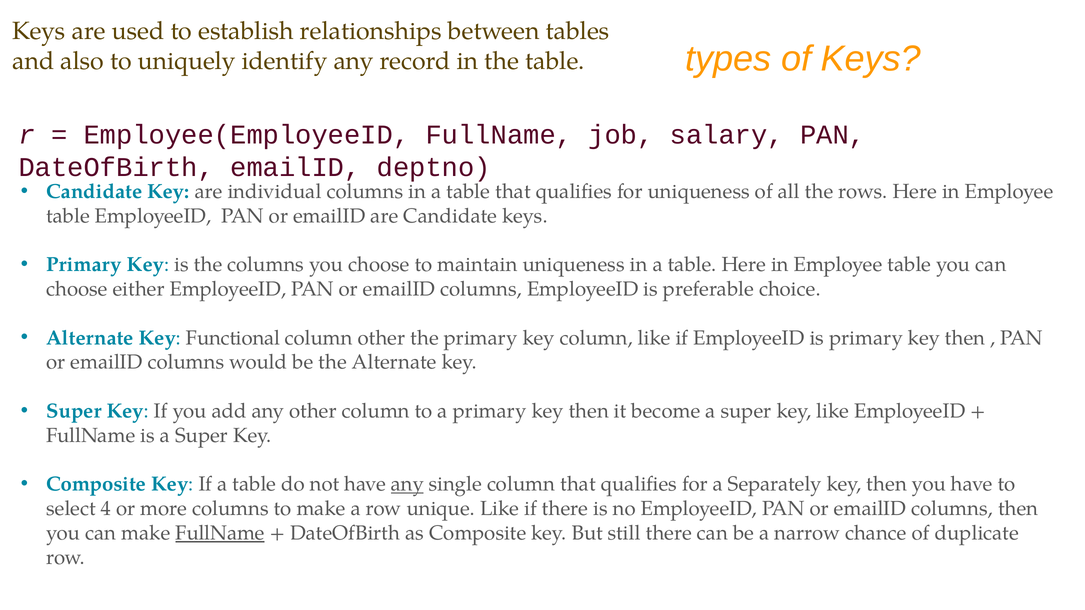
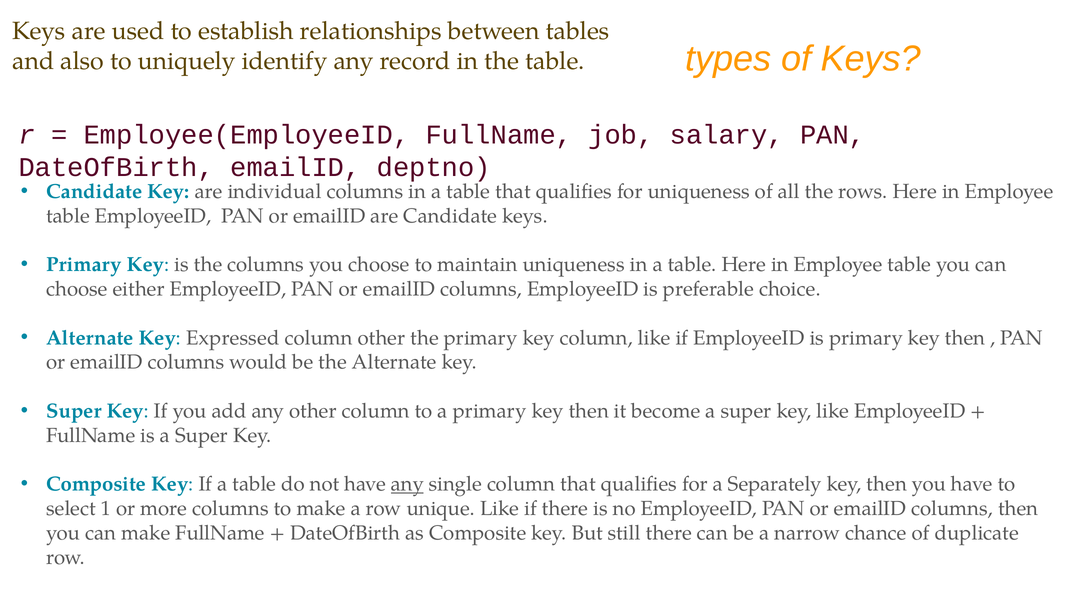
Functional: Functional -> Expressed (233, 338)
4: 4 -> 1 (106, 509)
FullName underline: present -> none (220, 533)
